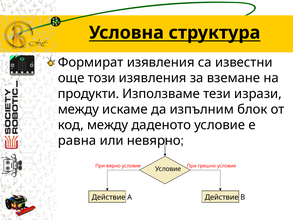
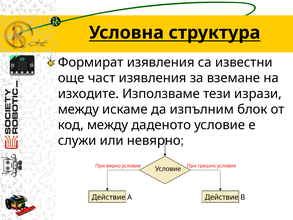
този: този -> част (102, 78)
продукти: продукти -> изходите (88, 94)
равна: равна -> служи (77, 141)
